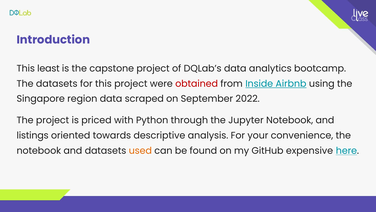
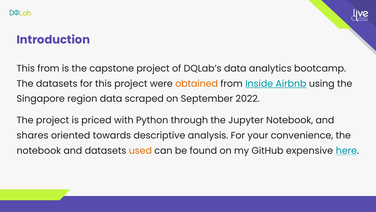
This least: least -> from (48, 68)
obtained colour: red -> orange (197, 83)
listings: listings -> shares (33, 135)
